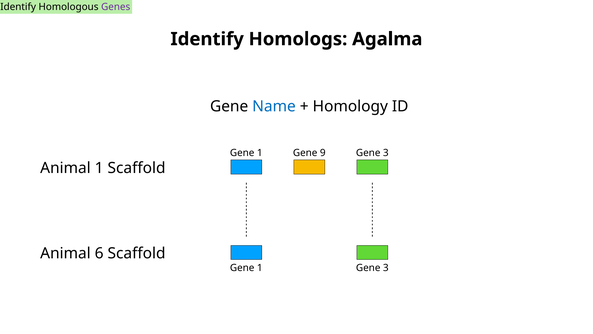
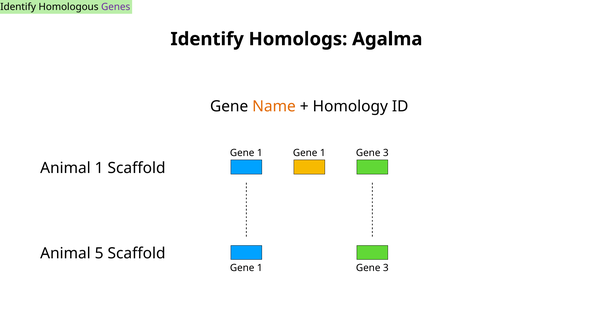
Name colour: blue -> orange (274, 106)
1 Gene 9: 9 -> 1 (323, 153)
6: 6 -> 5 (99, 253)
